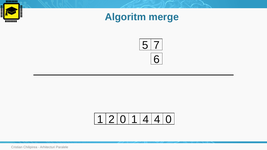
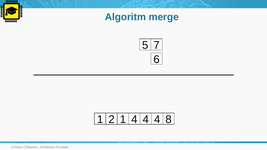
1 0: 0 -> 1 (123, 120)
2 1: 1 -> 4 (134, 120)
4 0: 0 -> 8 (169, 120)
